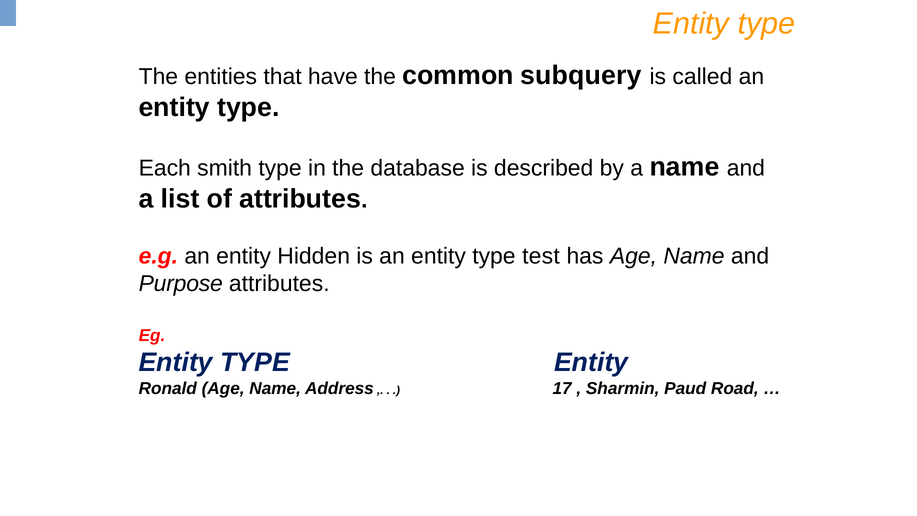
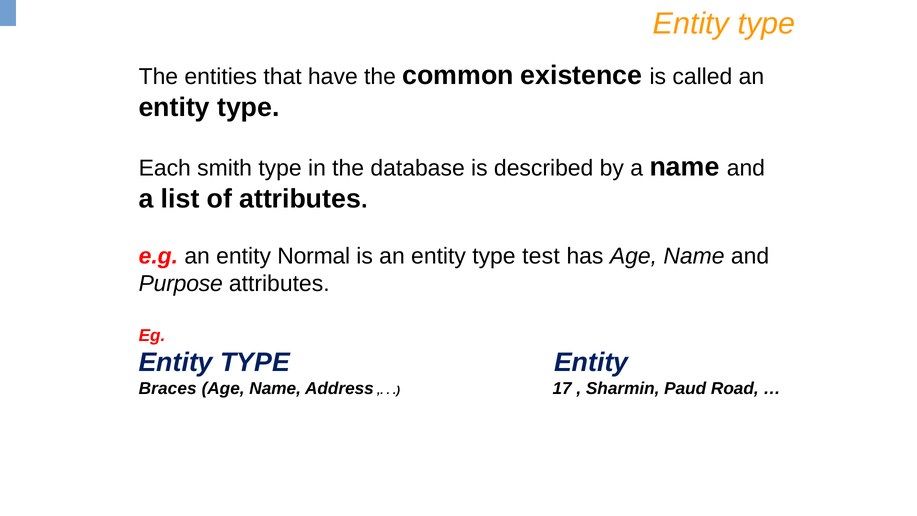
subquery: subquery -> existence (581, 75)
Hidden: Hidden -> Normal (314, 256)
Ronald: Ronald -> Braces (168, 388)
